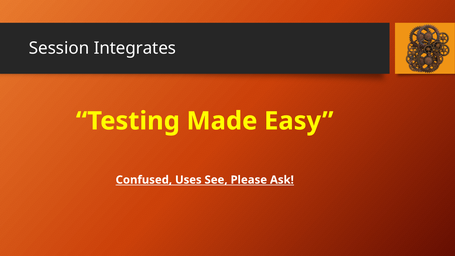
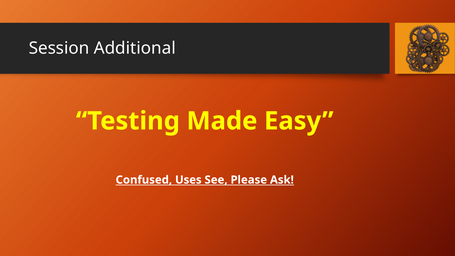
Integrates: Integrates -> Additional (135, 48)
